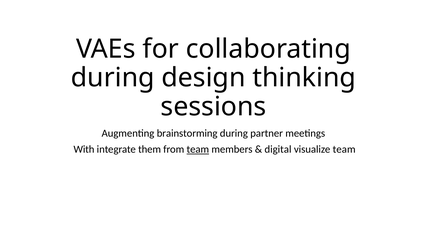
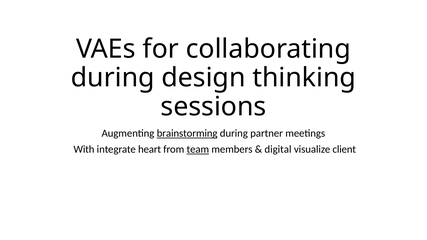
brainstorming underline: none -> present (187, 133)
them: them -> heart (150, 149)
visualize team: team -> client (344, 149)
